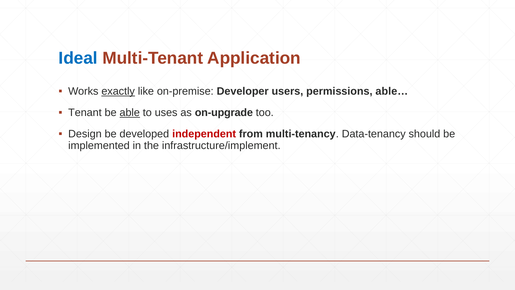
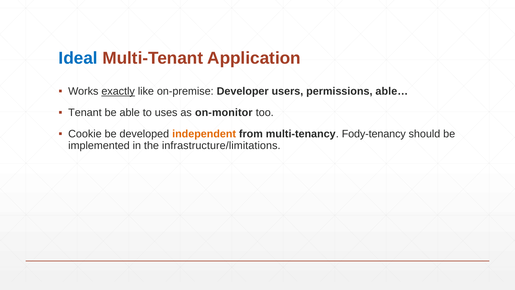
able underline: present -> none (130, 113)
on-upgrade: on-upgrade -> on-monitor (224, 113)
Design: Design -> Cookie (85, 134)
independent colour: red -> orange (204, 134)
Data-tenancy: Data-tenancy -> Fody-tenancy (374, 134)
infrastructure/implement: infrastructure/implement -> infrastructure/limitations (221, 145)
